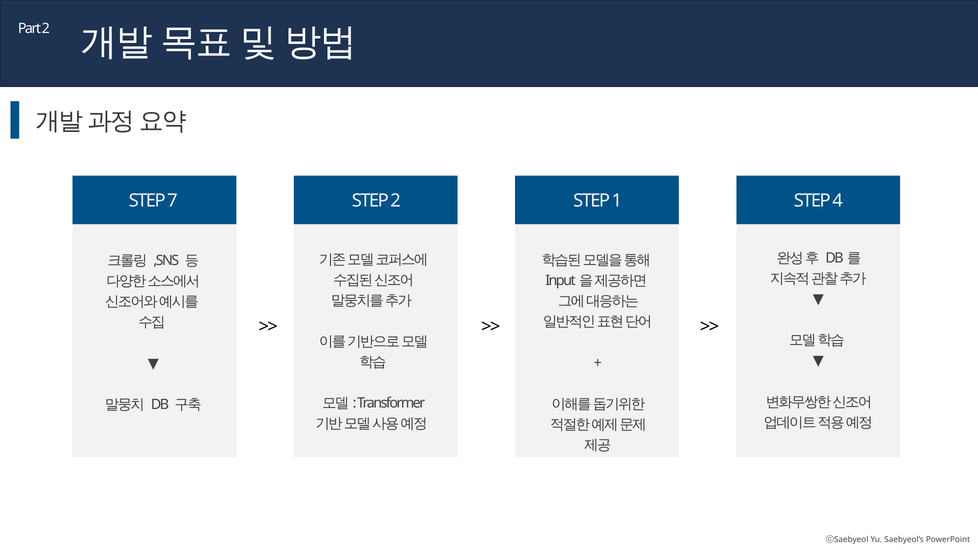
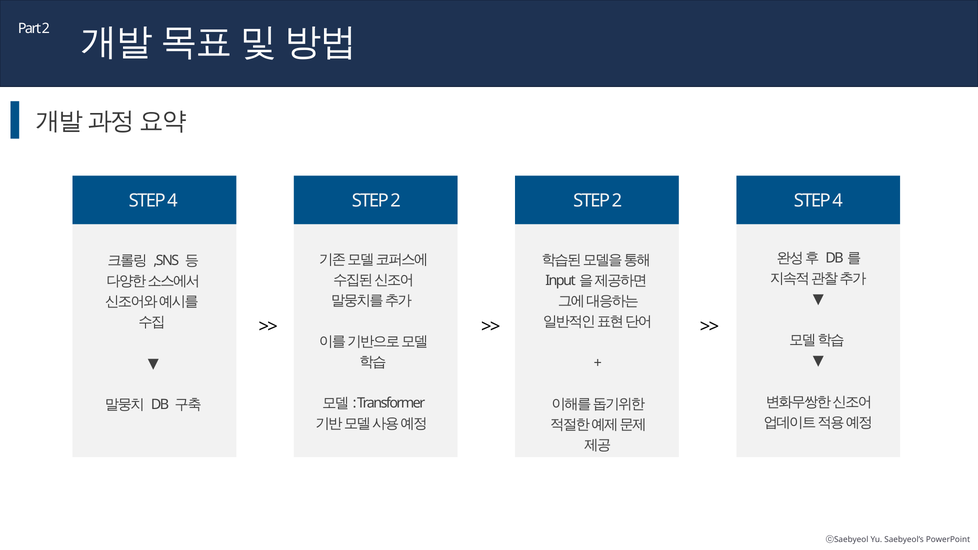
7: 7 -> 4 (172, 201)
2 STEP 1: 1 -> 2 (617, 201)
